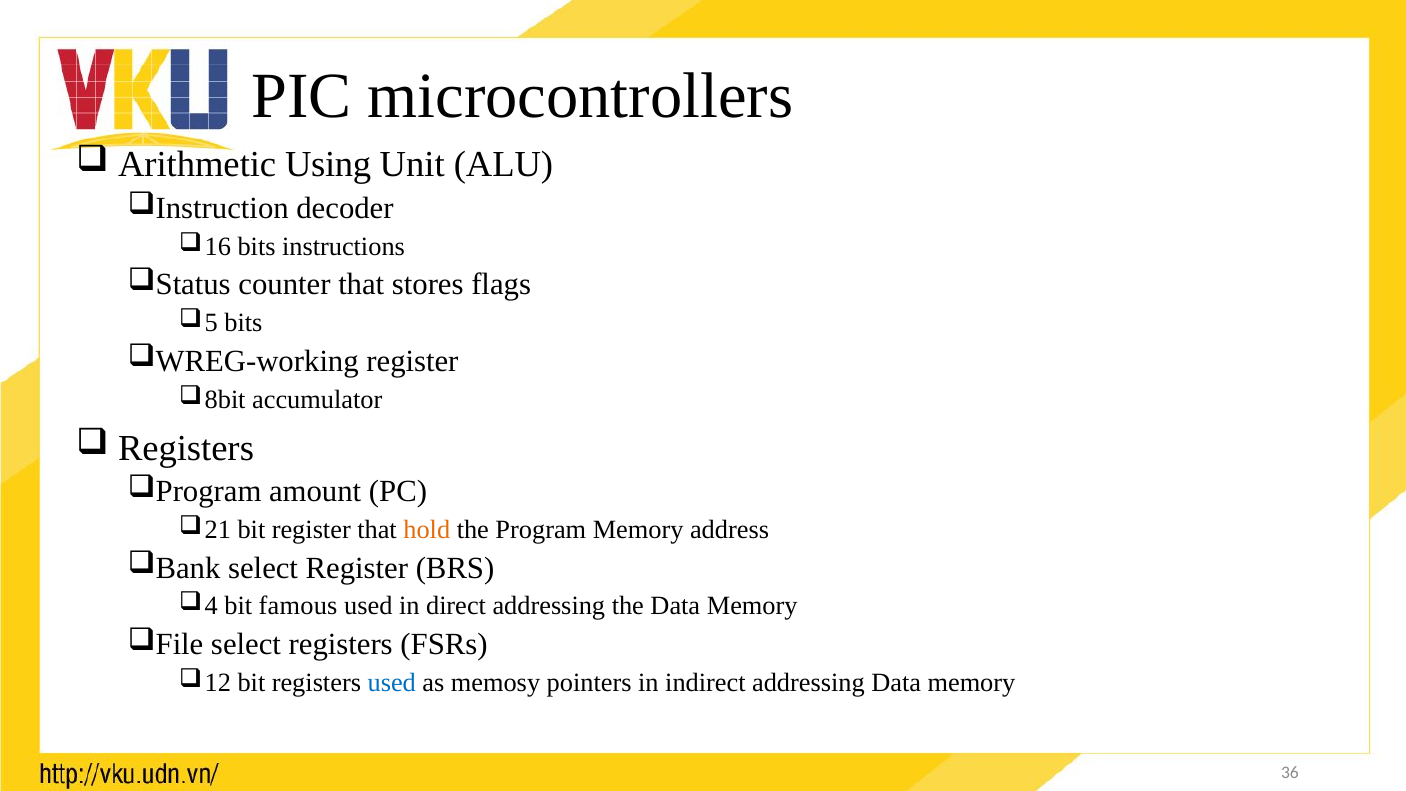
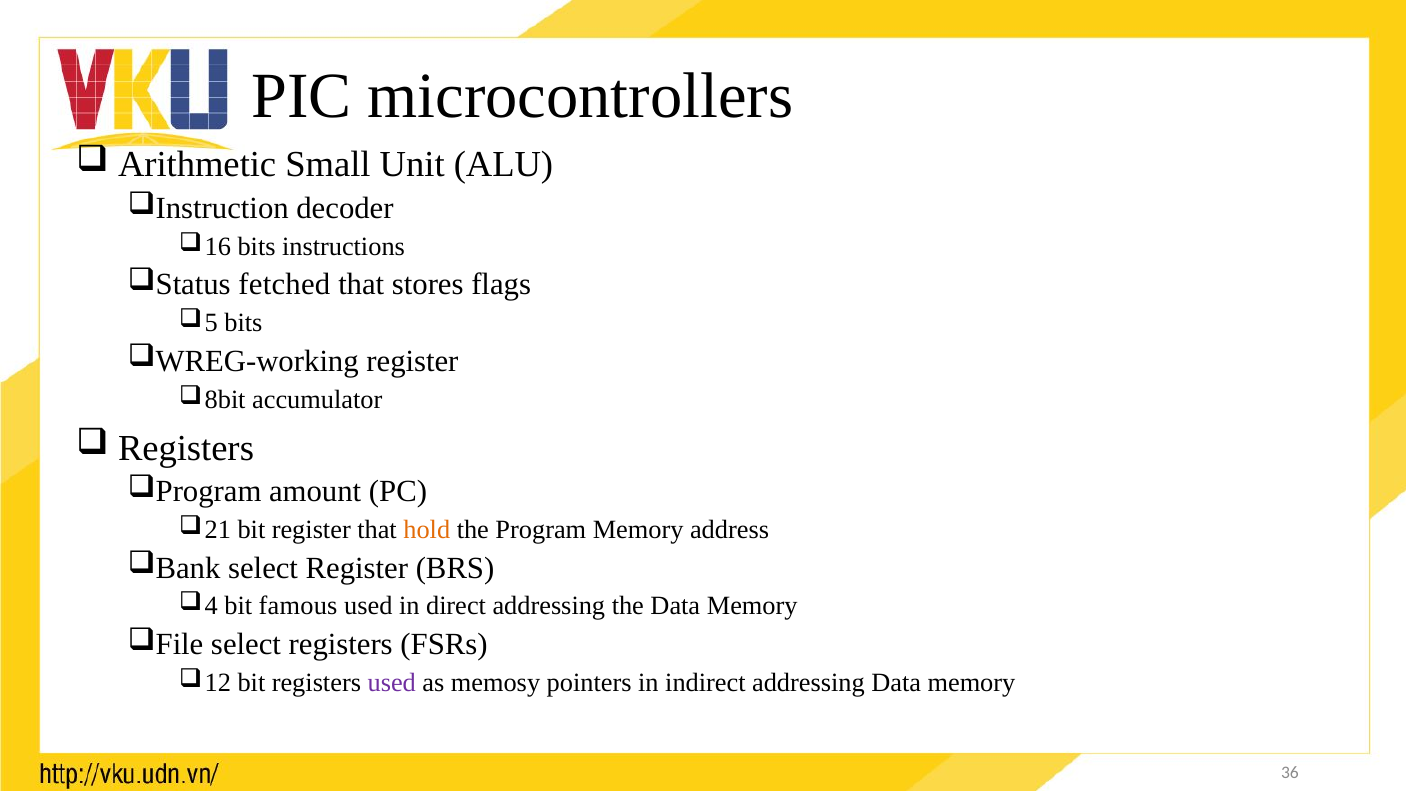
Using: Using -> Small (328, 165)
counter: counter -> fetched (284, 285)
used colour: blue -> purple (392, 682)
